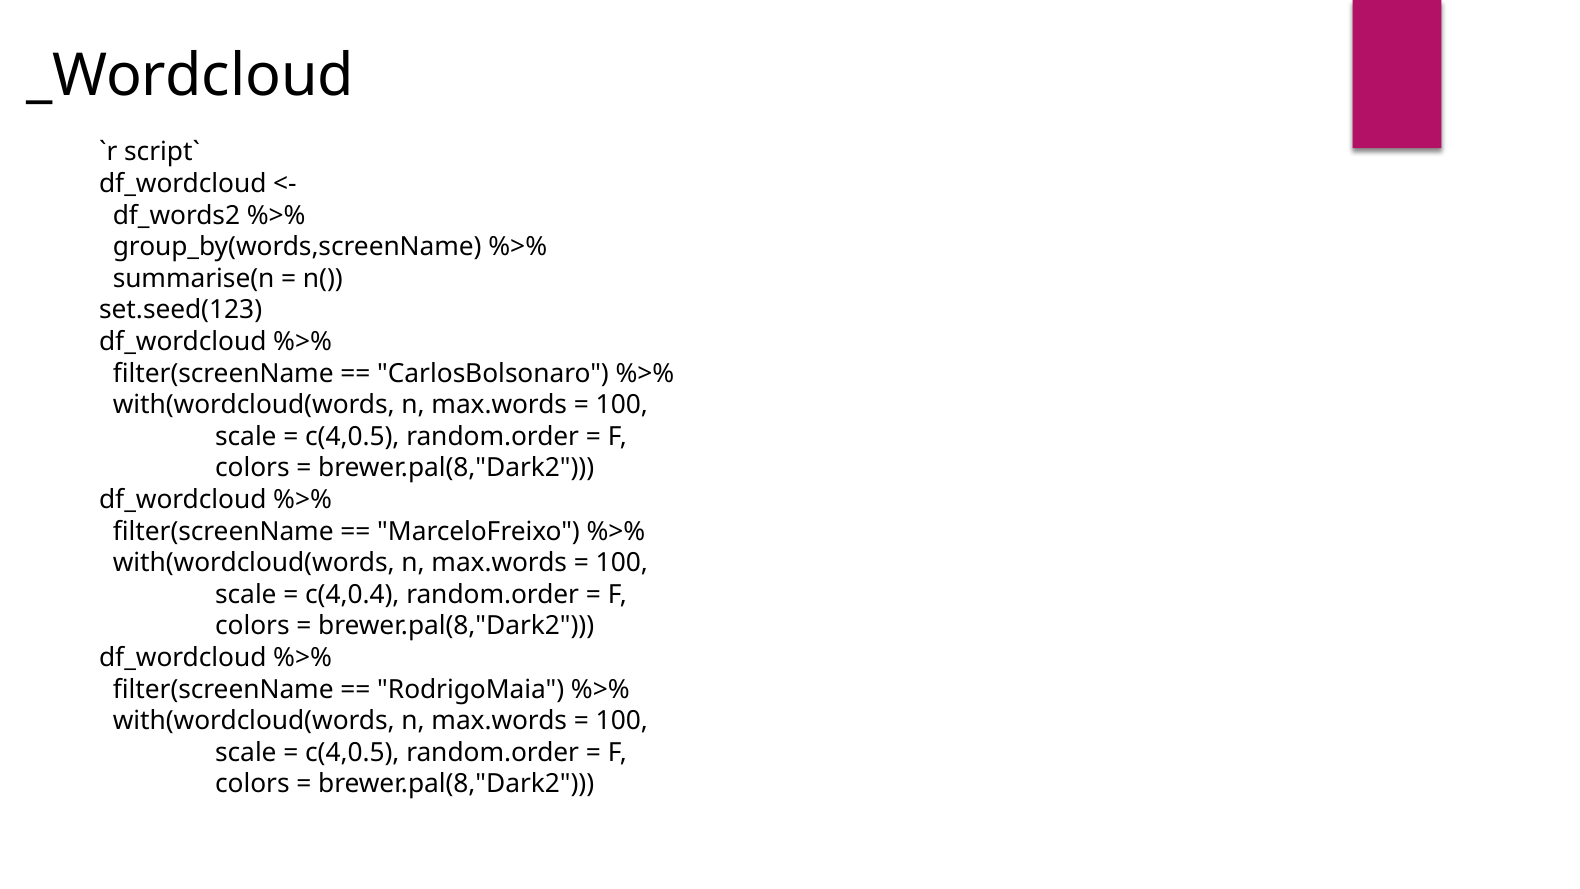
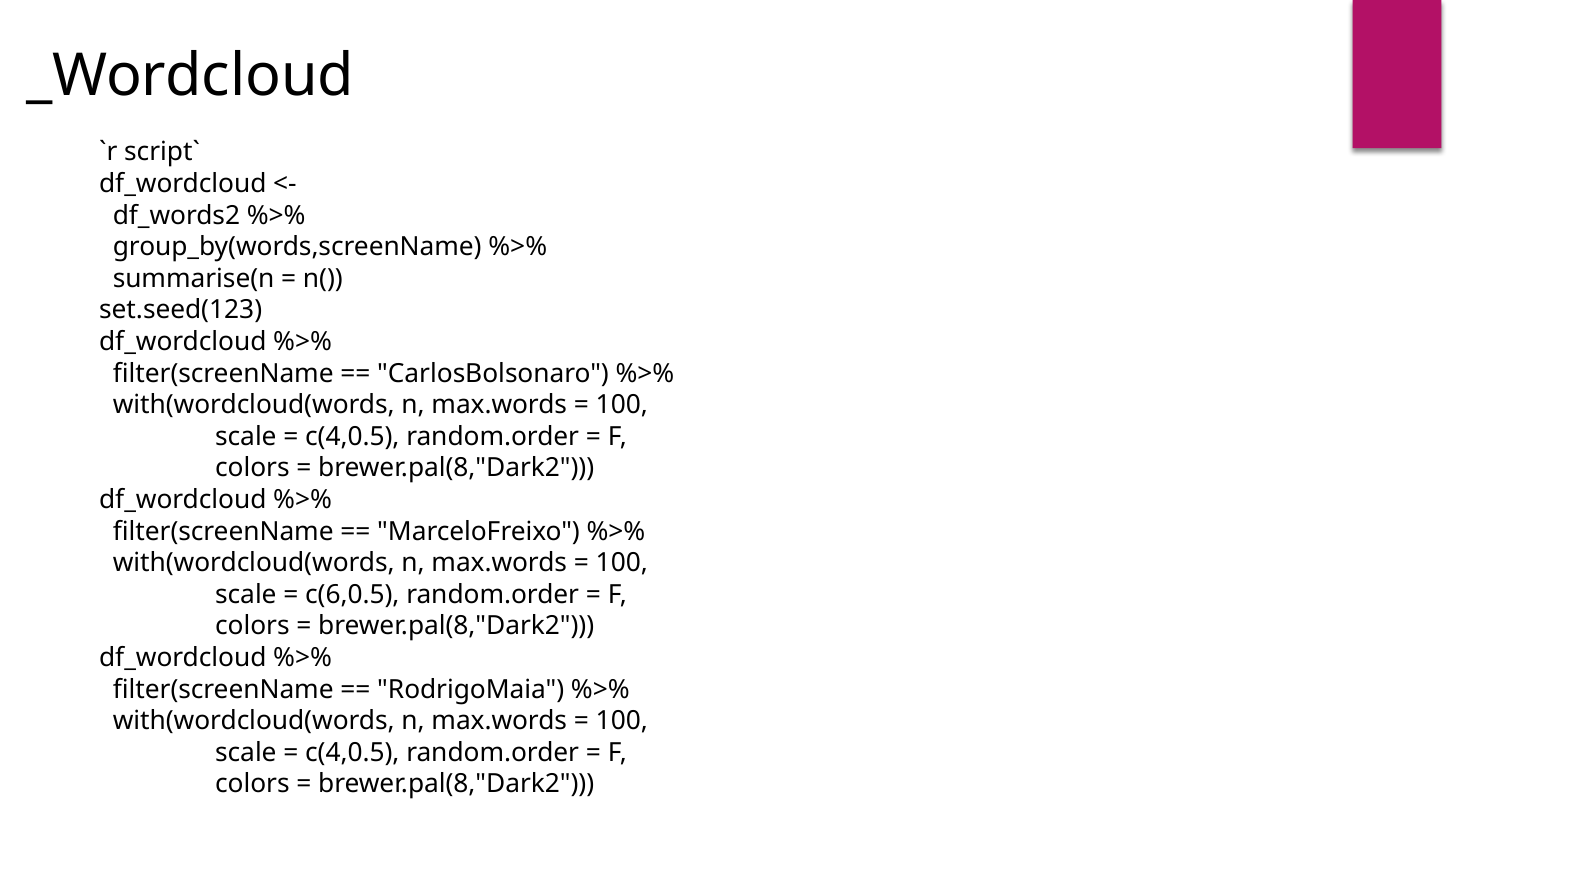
c(4,0.4: c(4,0.4 -> c(6,0.5 (352, 594)
